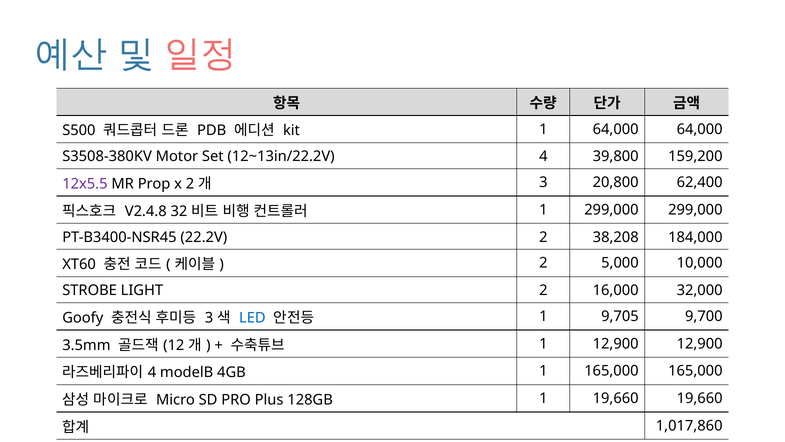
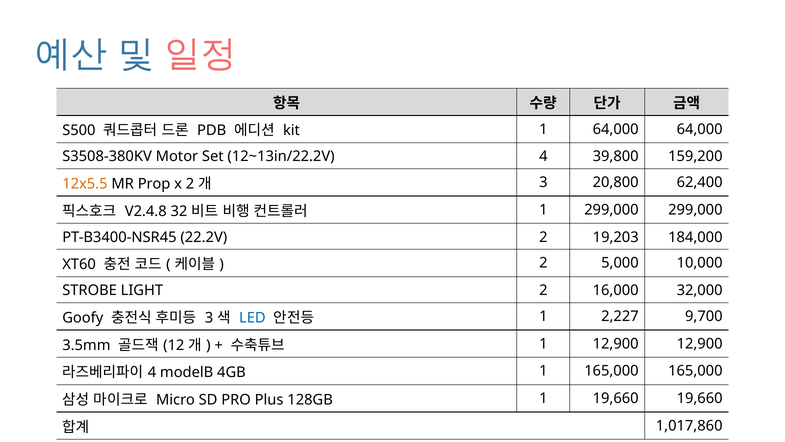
12x5.5 colour: purple -> orange (85, 184)
38,208: 38,208 -> 19,203 (616, 237)
9,705: 9,705 -> 2,227 (620, 316)
